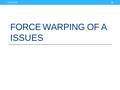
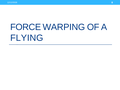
ISSUES: ISSUES -> FLYING (27, 38)
